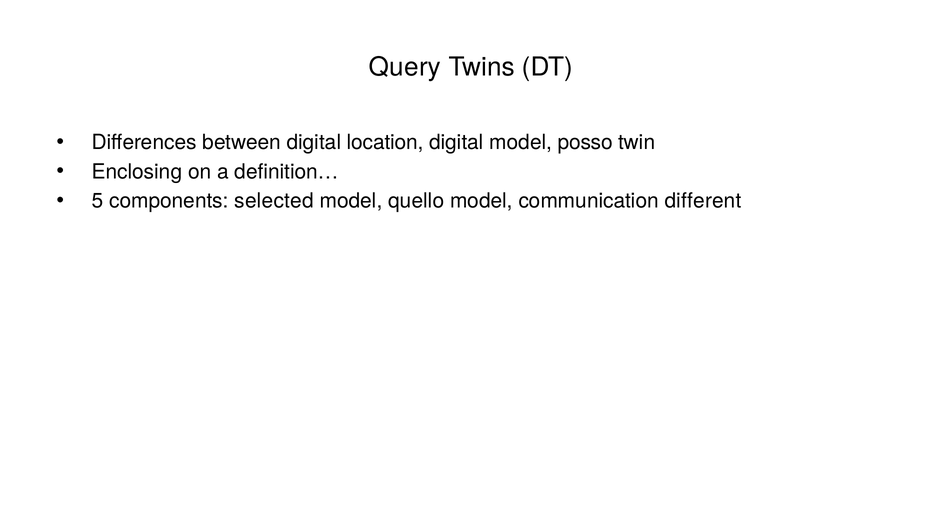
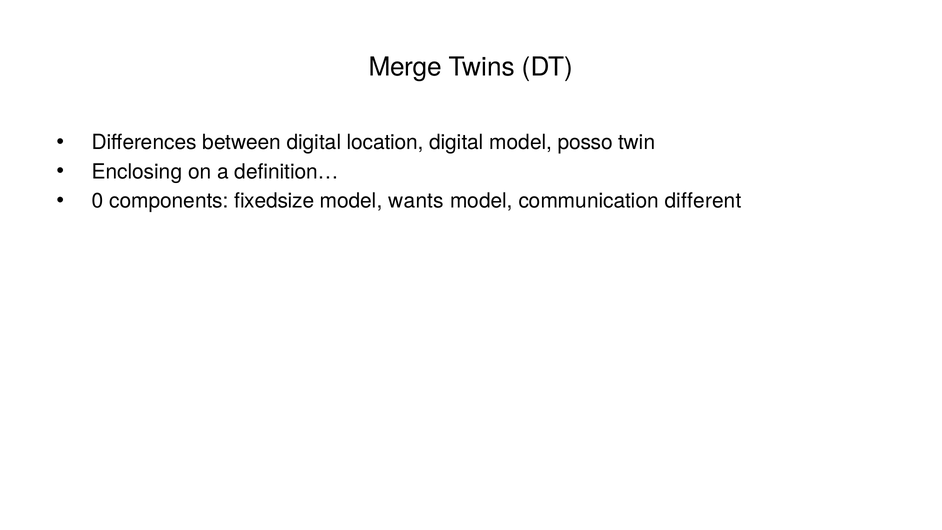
Query: Query -> Merge (405, 67)
5: 5 -> 0 (98, 201)
selected: selected -> fixedsize (274, 201)
quello: quello -> wants (416, 201)
